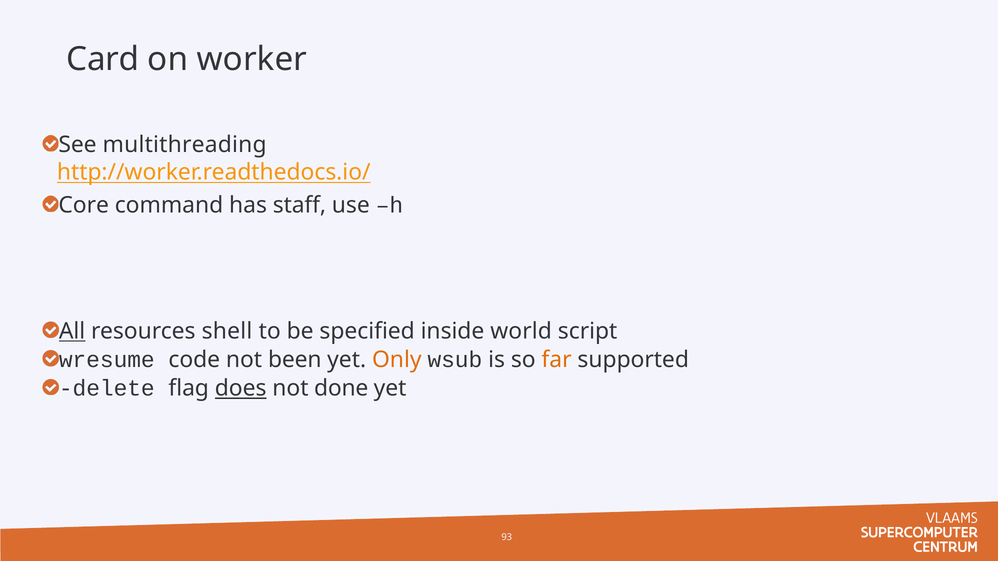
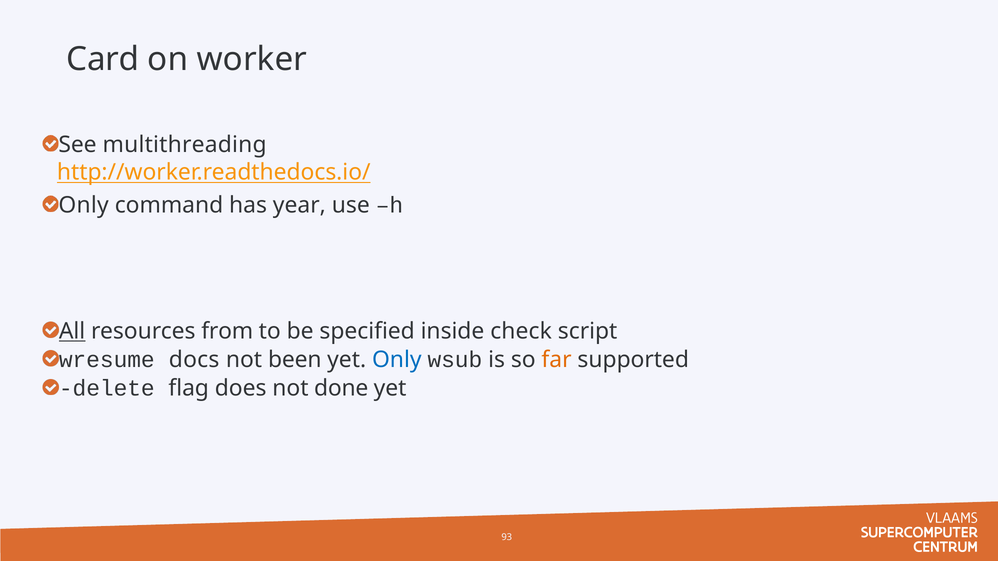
Core: Core -> Only (84, 205)
staff: staff -> year (299, 205)
shell: shell -> from (227, 331)
world: world -> check (521, 331)
code: code -> docs (194, 360)
Only colour: orange -> blue (397, 360)
does underline: present -> none (241, 389)
